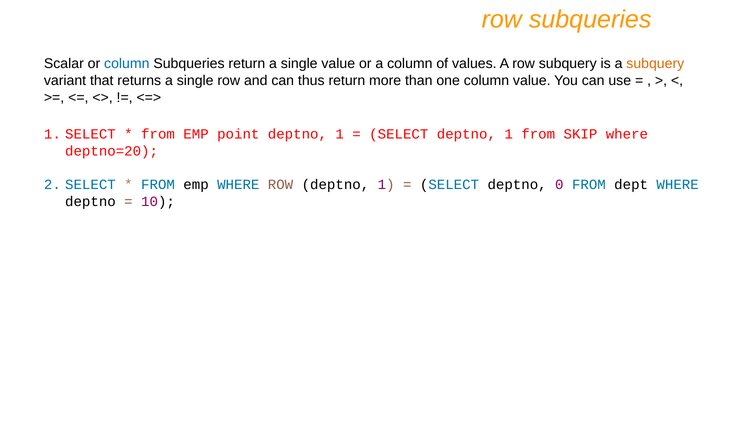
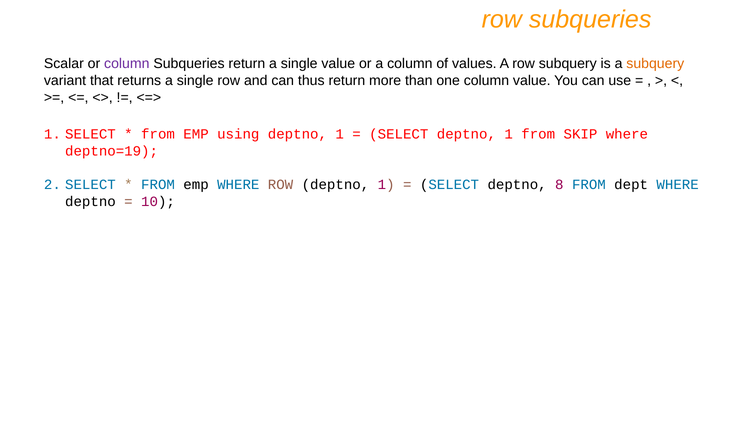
column colour: blue -> purple (127, 64)
point: point -> using (238, 134)
deptno=20: deptno=20 -> deptno=19 (112, 151)
0: 0 -> 8 (559, 185)
